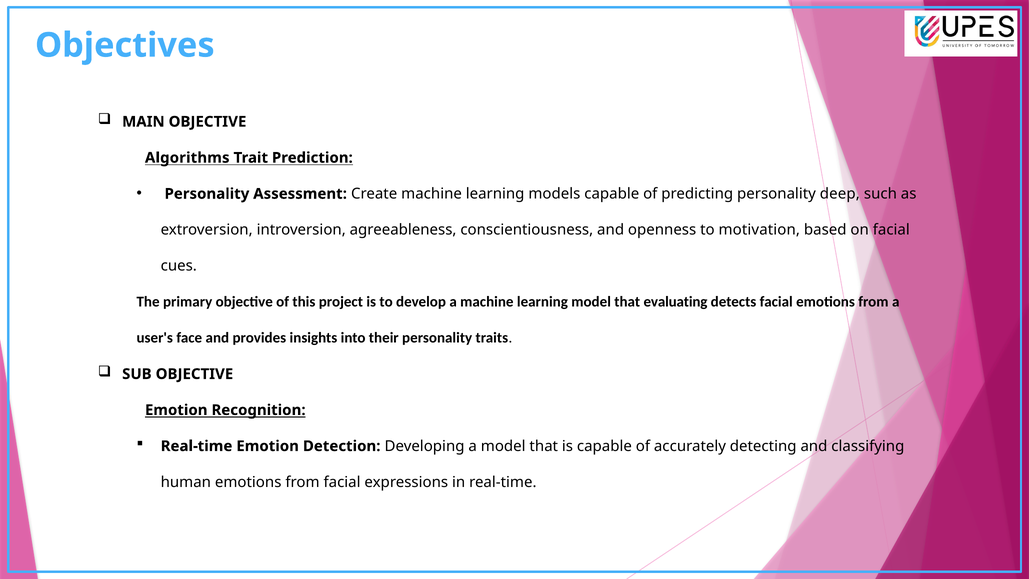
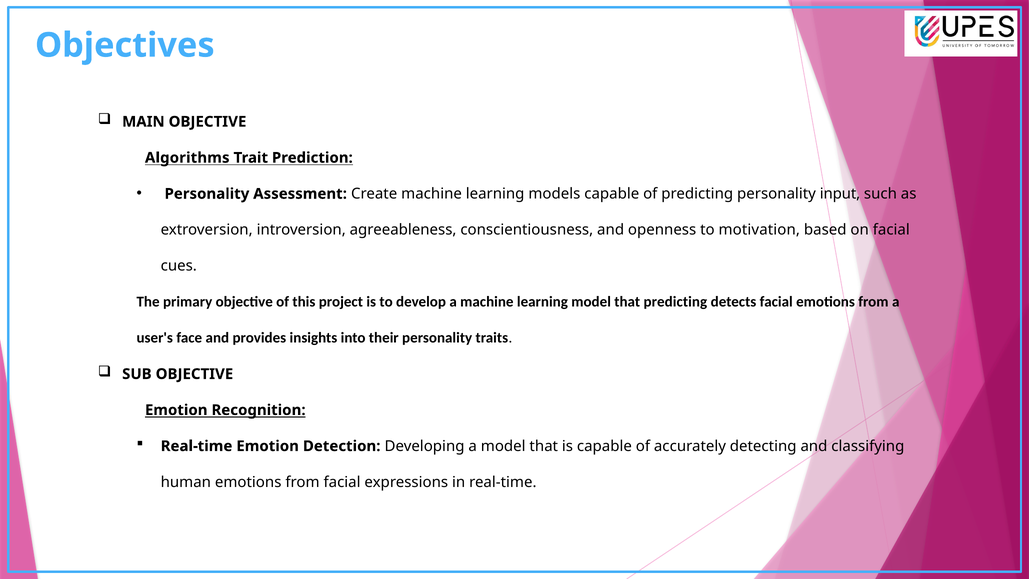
deep: deep -> input (840, 194)
that evaluating: evaluating -> predicting (675, 302)
